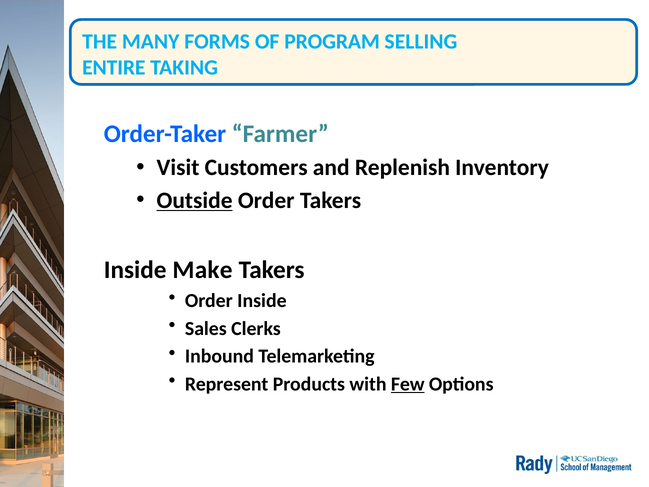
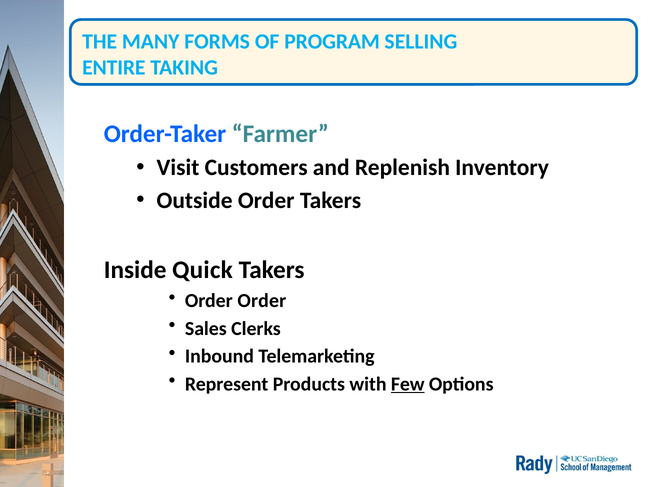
Outside underline: present -> none (195, 200)
Make: Make -> Quick (202, 270)
Order Inside: Inside -> Order (262, 301)
